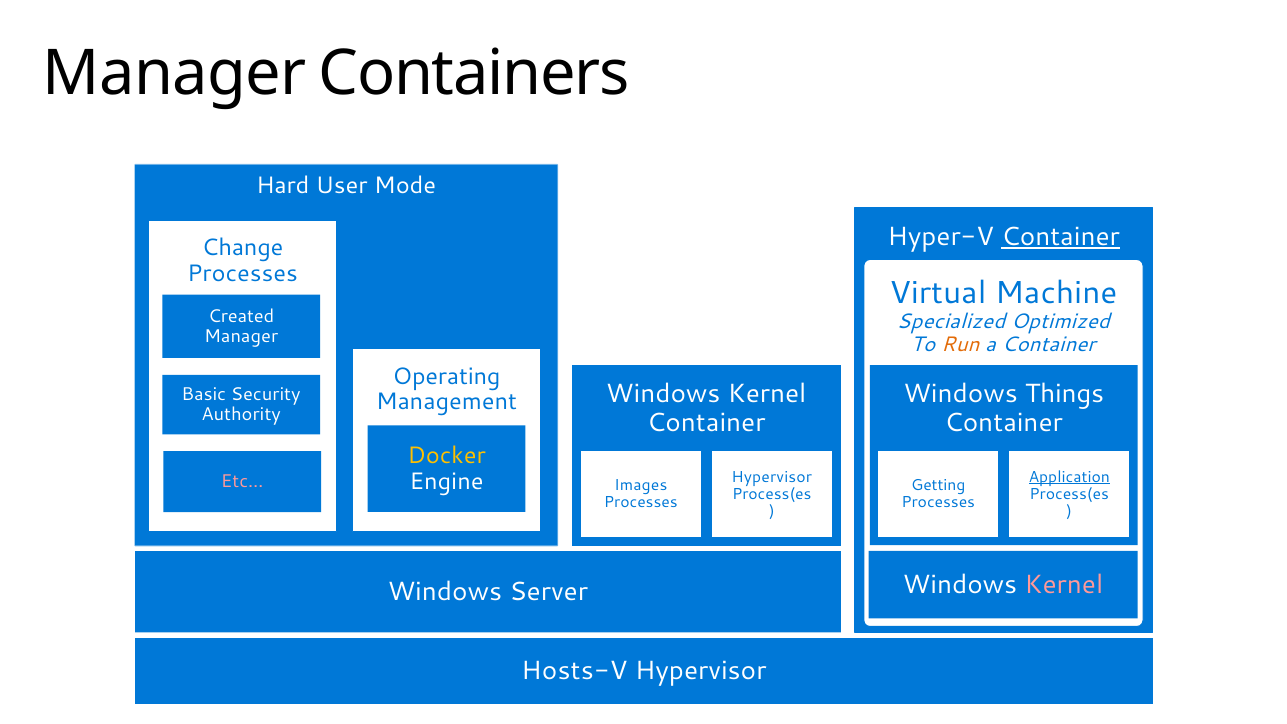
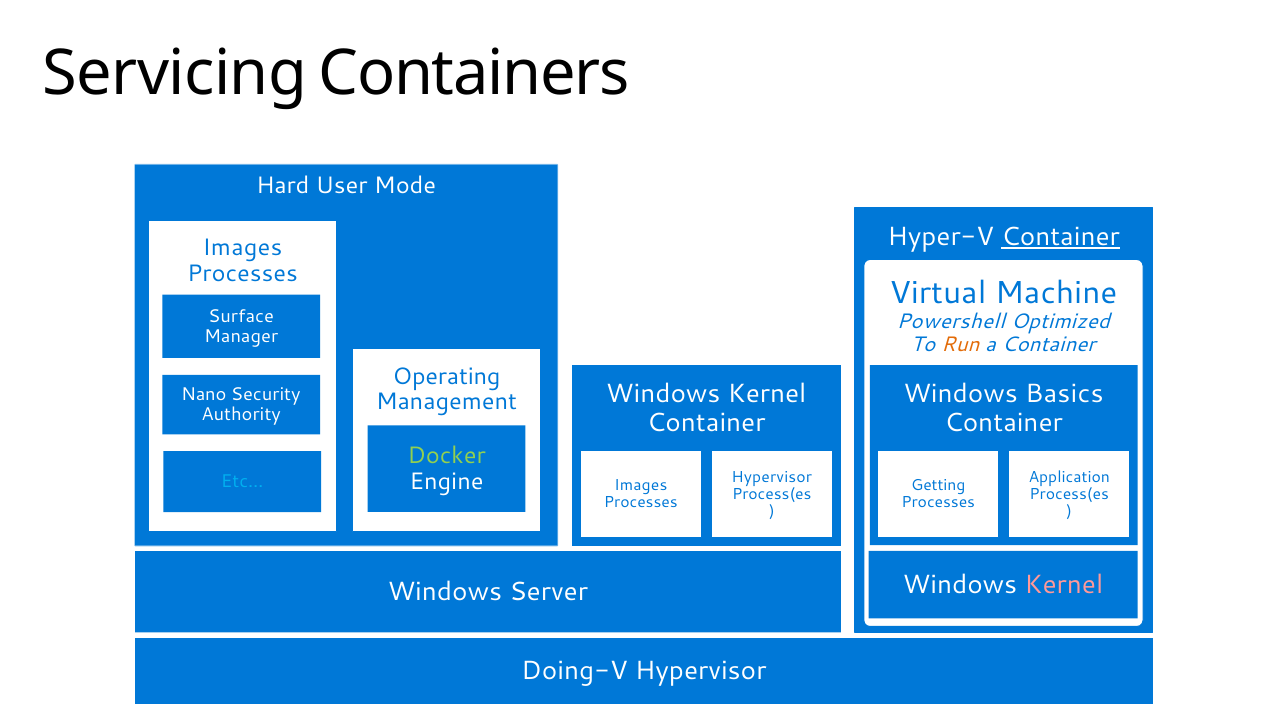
Manager: Manager -> Servicing (175, 74)
Change: Change -> Images (242, 248)
Created: Created -> Surface (241, 316)
Specialized: Specialized -> Powershell (951, 322)
Things: Things -> Basics (1064, 394)
Basic: Basic -> Nano (204, 395)
Docker colour: yellow -> light green (447, 456)
Application underline: present -> none (1069, 477)
Etc… colour: pink -> light blue (242, 481)
Hosts-V: Hosts-V -> Doing-V (574, 671)
